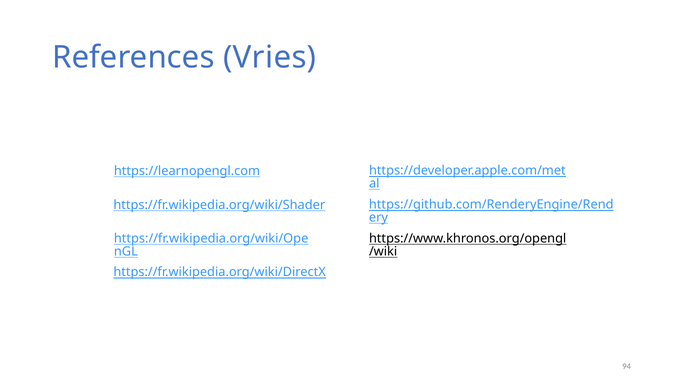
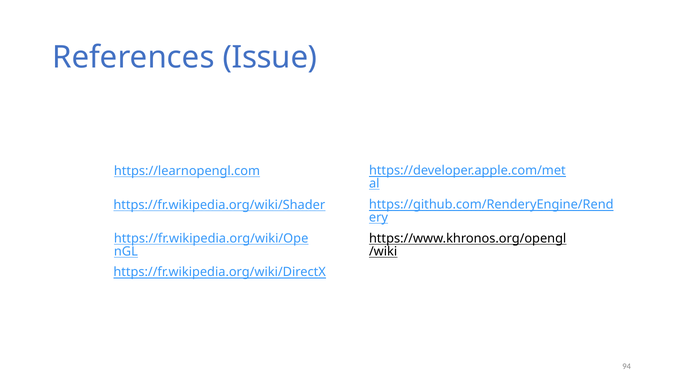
Vries: Vries -> Issue (270, 57)
